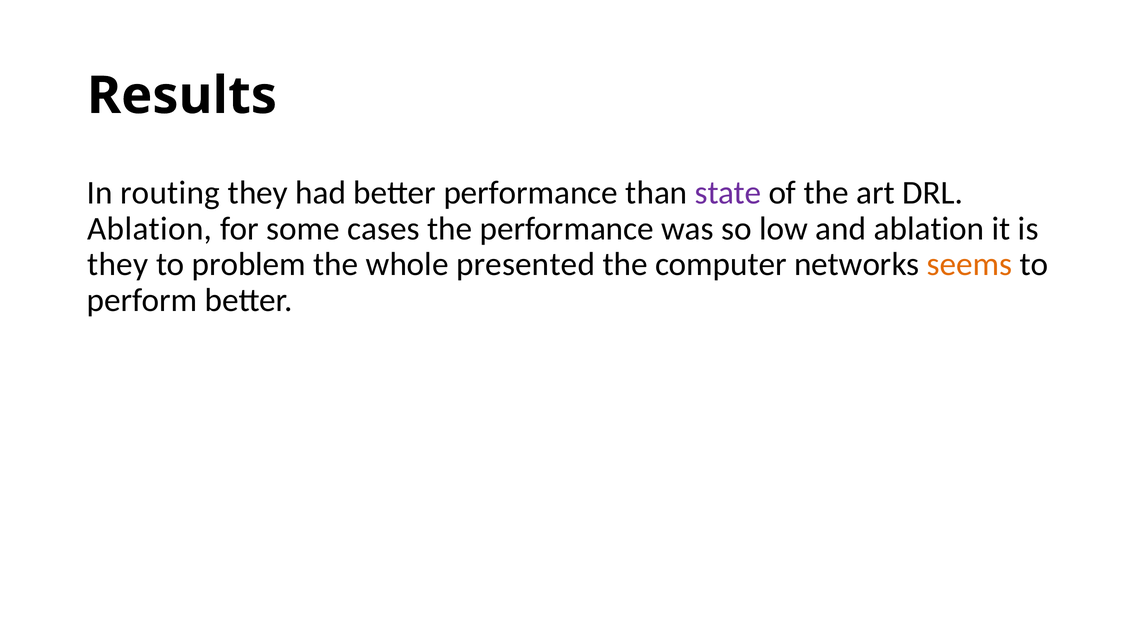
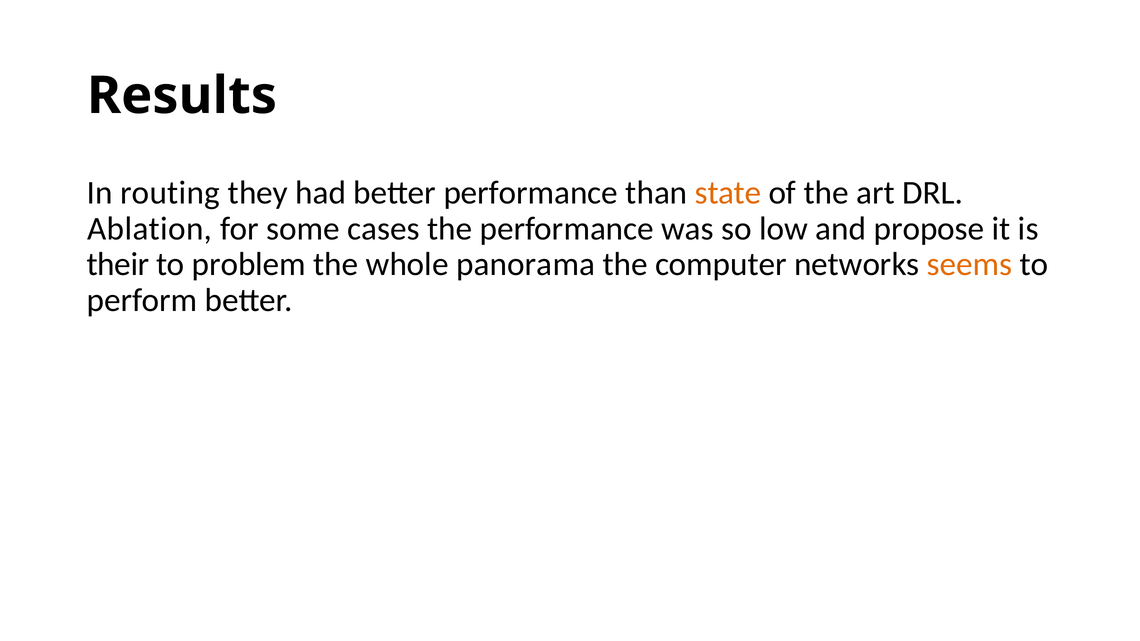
state colour: purple -> orange (728, 193)
and ablation: ablation -> propose (929, 229)
they: they -> their (118, 265)
presented: presented -> panorama (526, 265)
